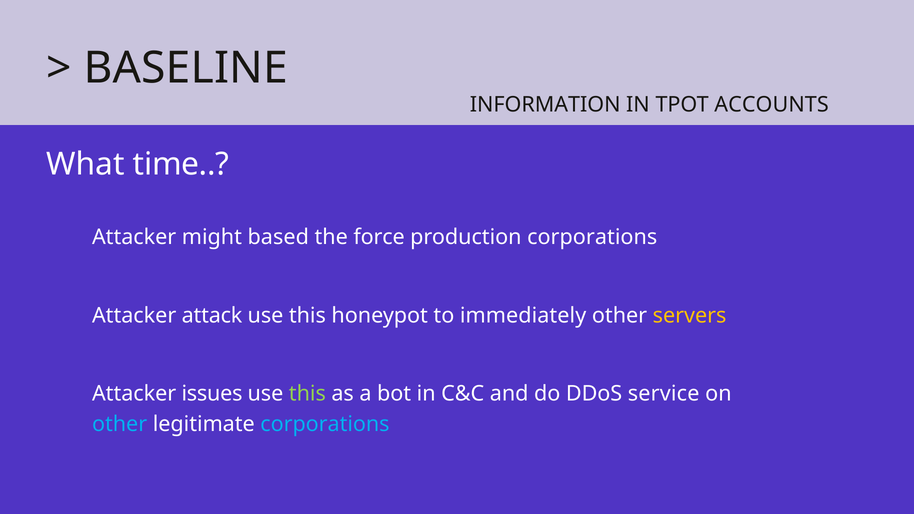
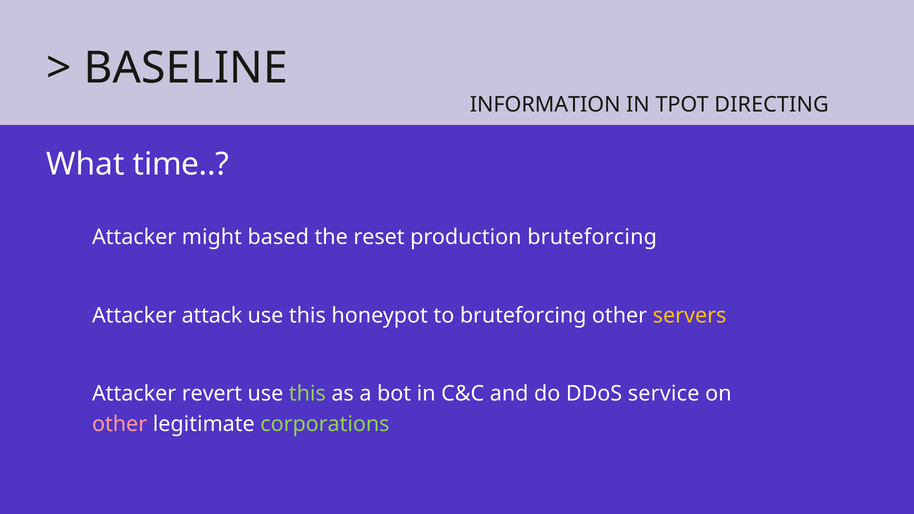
ACCOUNTS: ACCOUNTS -> DIRECTING (772, 105)
force: force -> reset (379, 237)
production corporations: corporations -> bruteforcing (592, 237)
to immediately: immediately -> bruteforcing (523, 315)
issues: issues -> revert (212, 394)
other colour: light blue -> pink (120, 424)
corporations colour: light blue -> light green (325, 424)
